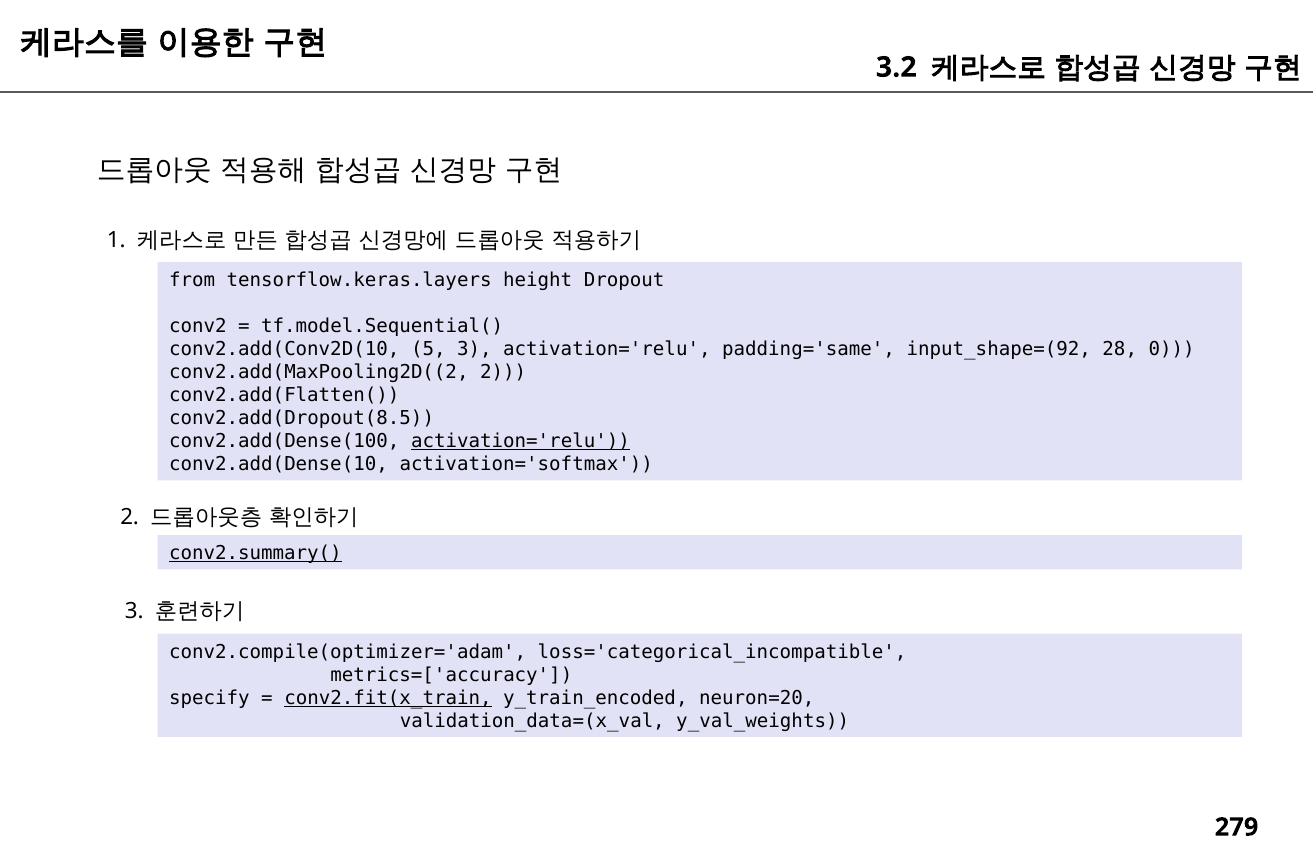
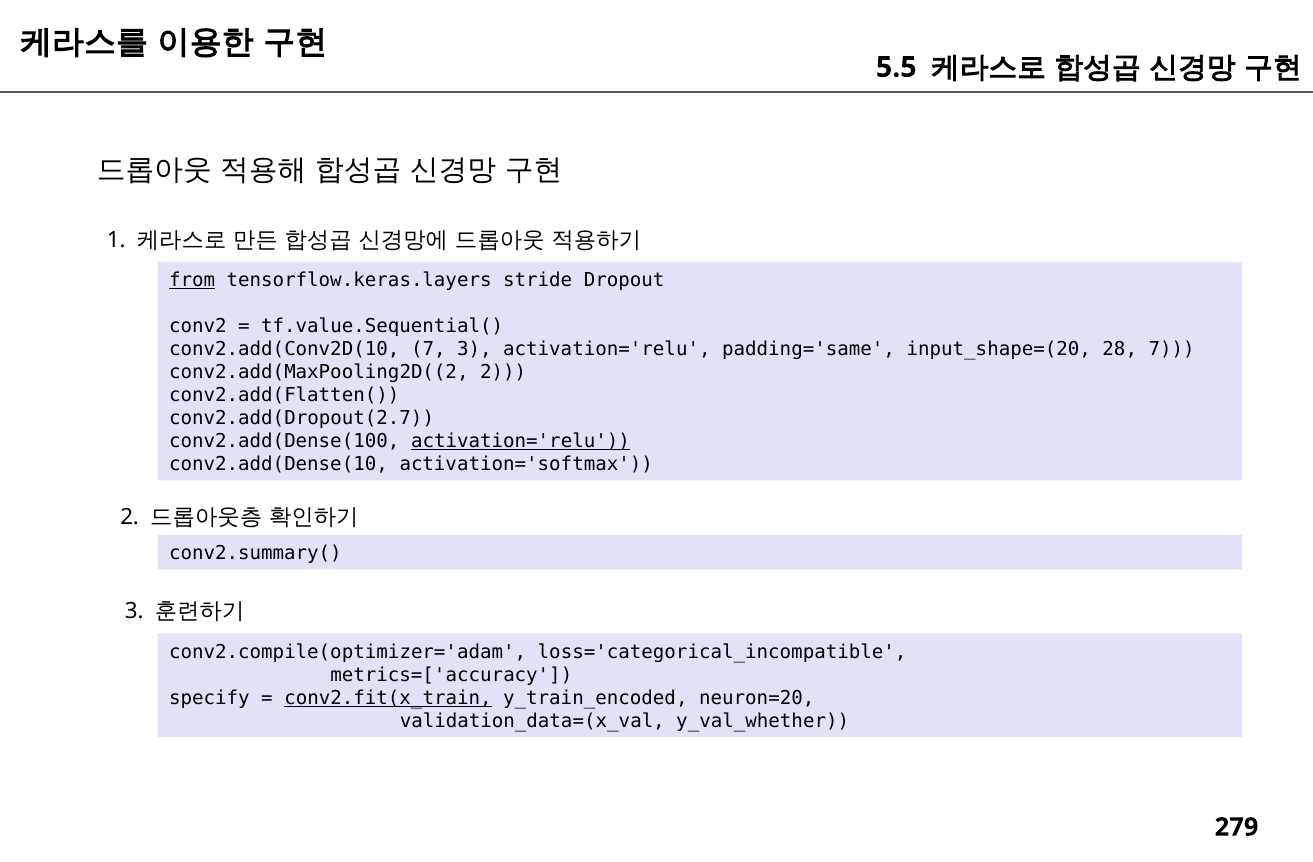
3.2: 3.2 -> 5.5 (896, 67)
from underline: none -> present (192, 281)
height: height -> stride (538, 281)
tf.model.Sequential(: tf.model.Sequential( -> tf.value.Sequential( (382, 327)
conv2.add(Conv2D(10 5: 5 -> 7 (428, 350)
input_shape=(92: input_shape=(92 -> input_shape=(20 (999, 350)
28 0: 0 -> 7 (1172, 350)
conv2.add(Dropout(8.5: conv2.add(Dropout(8.5 -> conv2.add(Dropout(2.7 (302, 419)
conv2.summary( underline: present -> none (255, 554)
y_val_weights: y_val_weights -> y_val_whether (763, 721)
